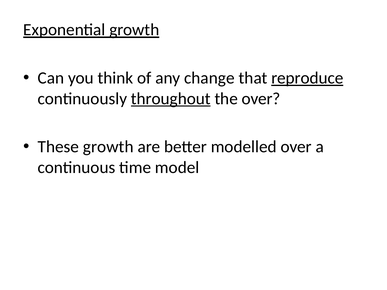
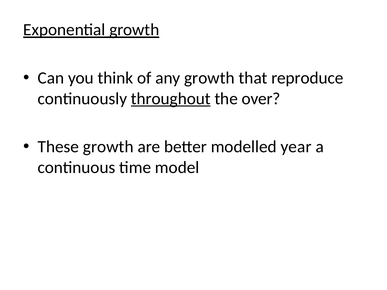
any change: change -> growth (209, 78)
reproduce underline: present -> none (307, 78)
modelled over: over -> year (296, 147)
